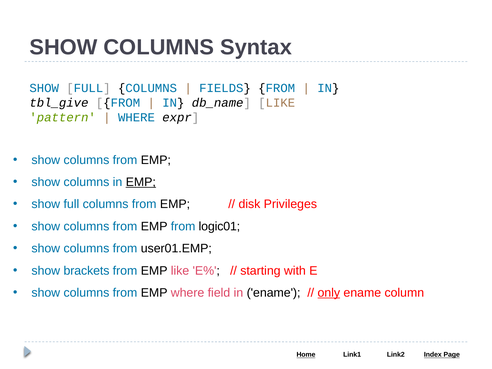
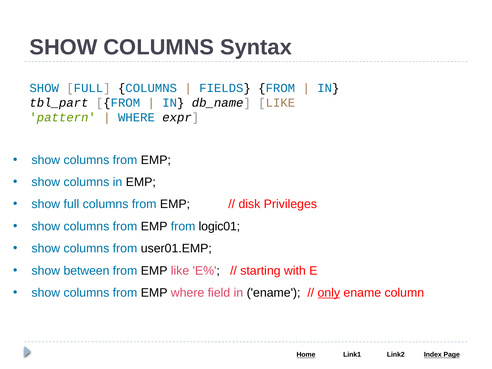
tbl_give: tbl_give -> tbl_part (59, 103)
EMP underline: present -> none (141, 182)
brackets: brackets -> between (86, 271)
